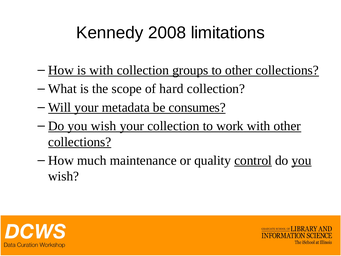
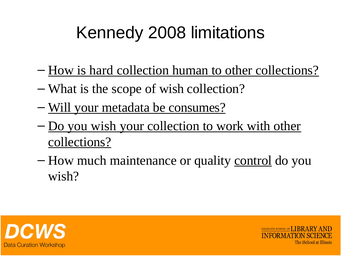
is with: with -> hard (101, 70)
groups: groups -> human (190, 70)
of hard: hard -> wish (172, 89)
you underline: present -> none (302, 160)
